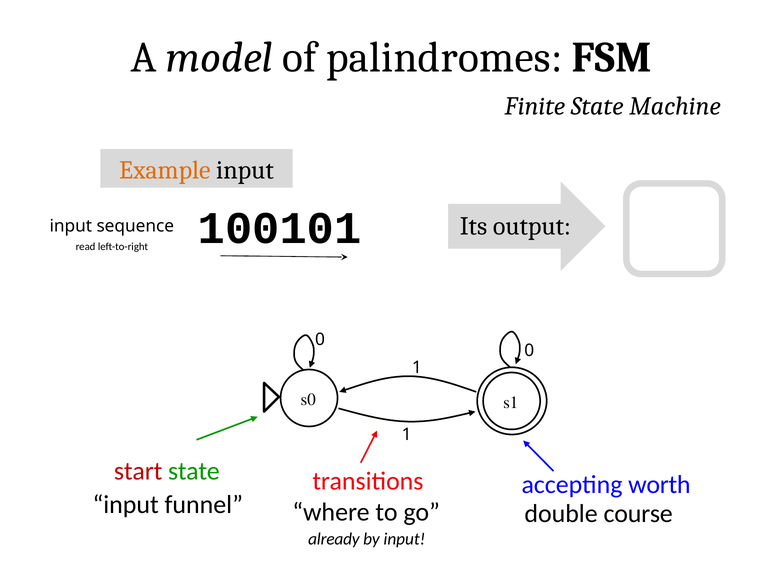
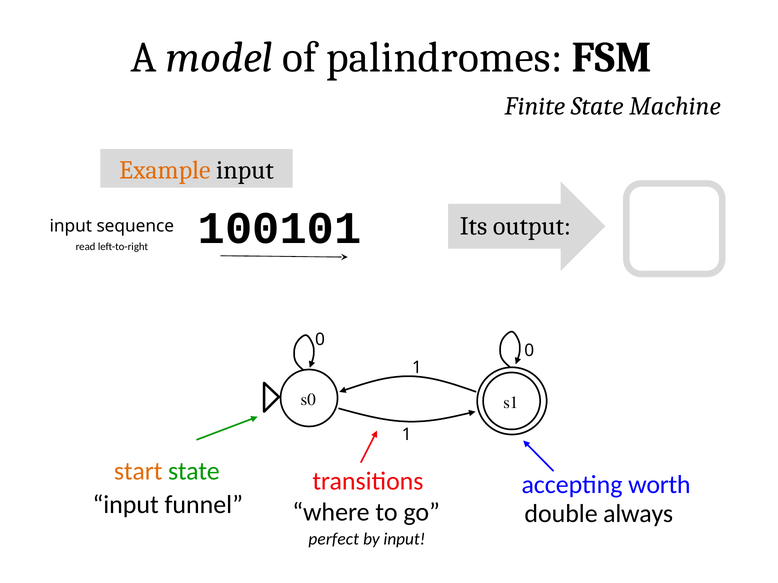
start colour: red -> orange (138, 471)
course: course -> always (638, 514)
already: already -> perfect (334, 539)
